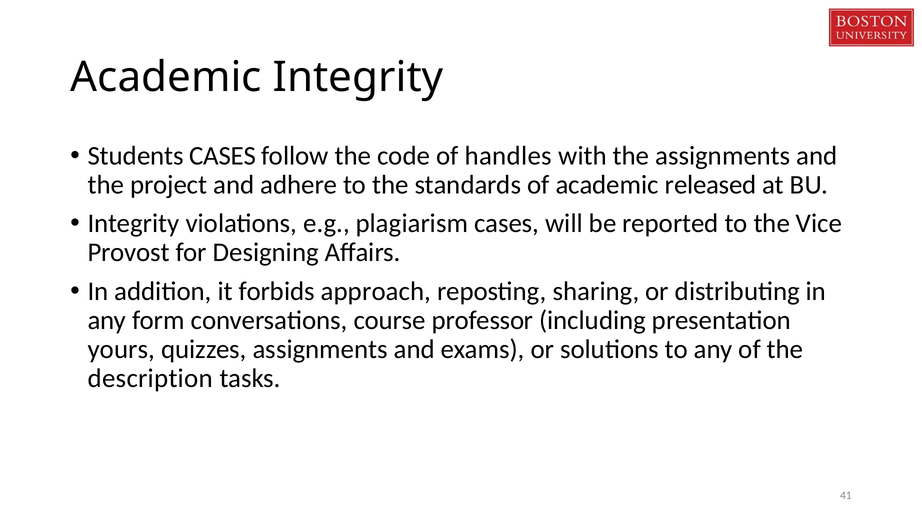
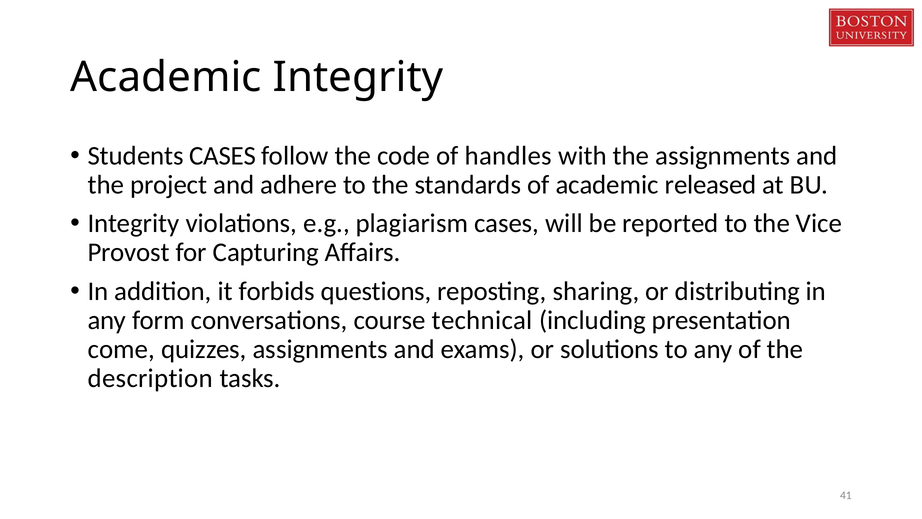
Designing: Designing -> Capturing (266, 252)
approach: approach -> questions (376, 291)
professor: professor -> technical (482, 320)
yours: yours -> come (121, 349)
